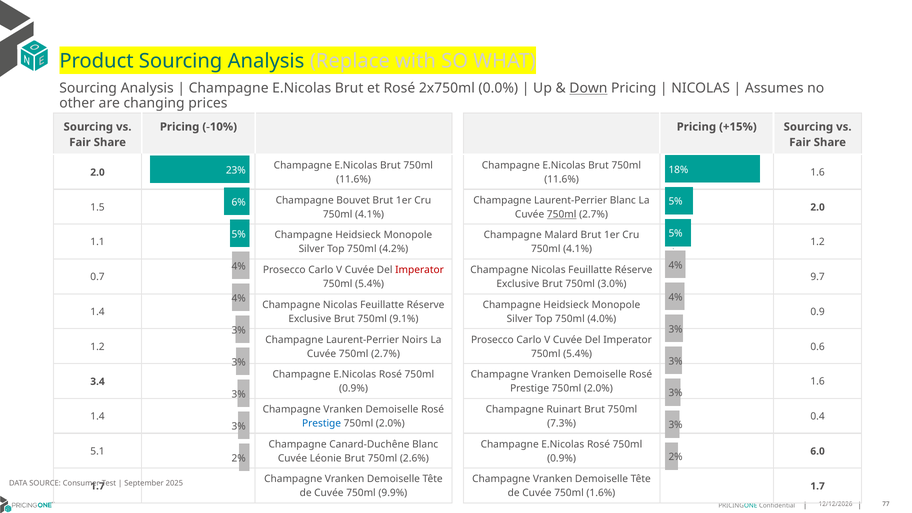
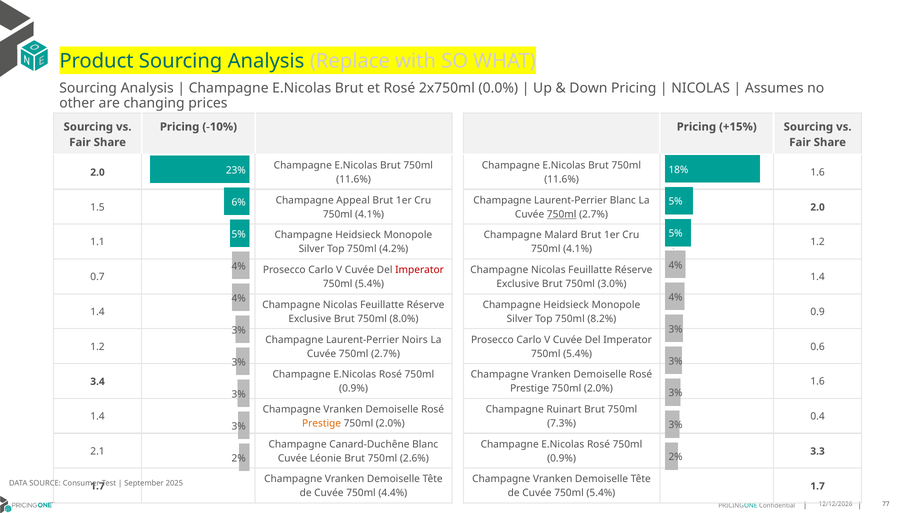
Down underline: present -> none (588, 88)
Bouvet: Bouvet -> Appeal (353, 200)
9.7: 9.7 -> 1.4 (818, 277)
9.1%: 9.1% -> 8.0% (404, 319)
4.0%: 4.0% -> 8.2% (602, 319)
Prestige colour: blue -> orange (322, 423)
5.1: 5.1 -> 2.1 (98, 451)
6.0: 6.0 -> 3.3 (818, 451)
9.9%: 9.9% -> 4.4% (393, 493)
Cuvée 750ml 1.6%: 1.6% -> 5.4% (601, 493)
